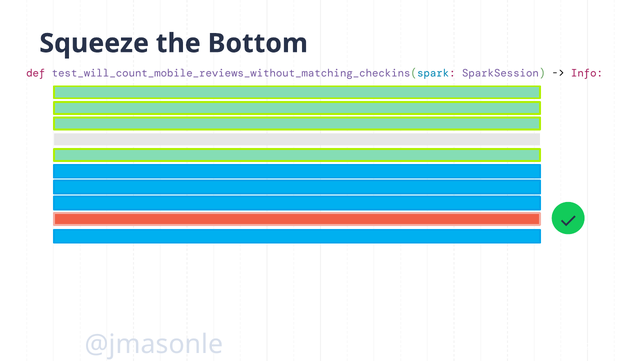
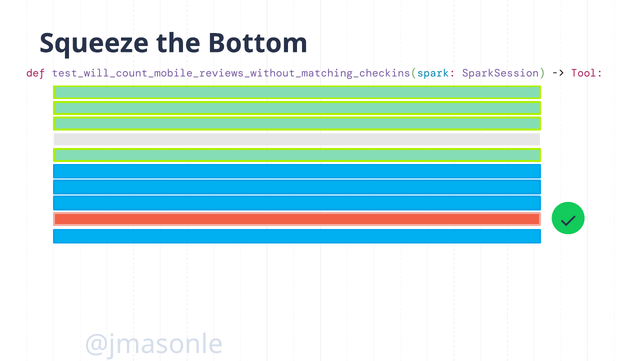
Info: Info -> Tool (587, 73)
